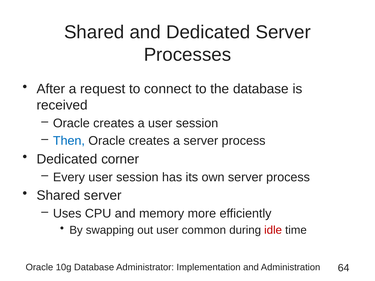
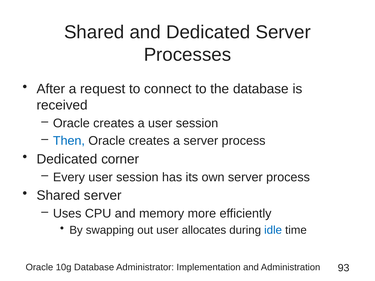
common: common -> allocates (204, 230)
idle colour: red -> blue (273, 230)
64: 64 -> 93 (344, 268)
